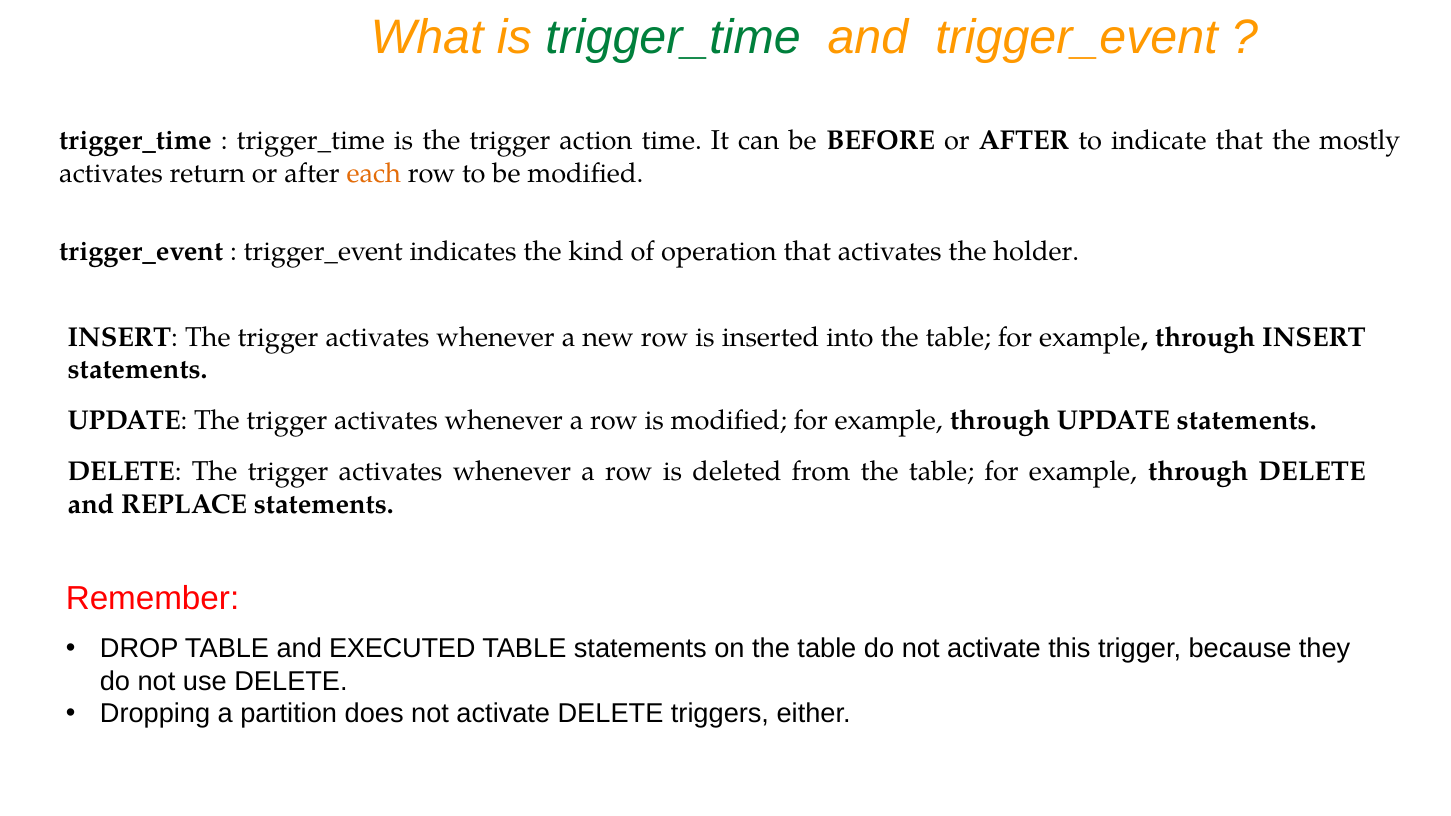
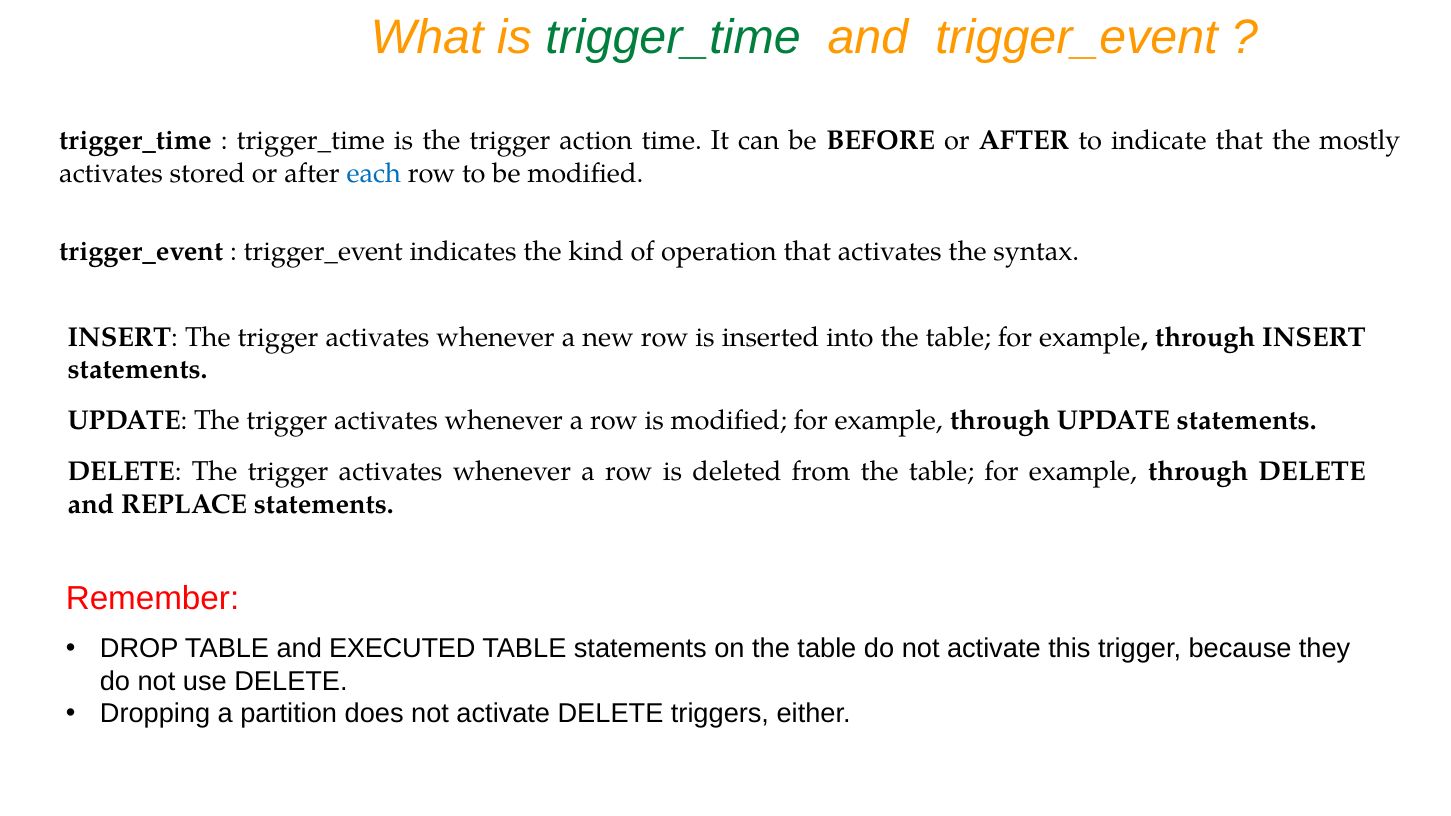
return: return -> stored (207, 173)
each colour: orange -> blue (374, 173)
holder: holder -> syntax (1036, 252)
